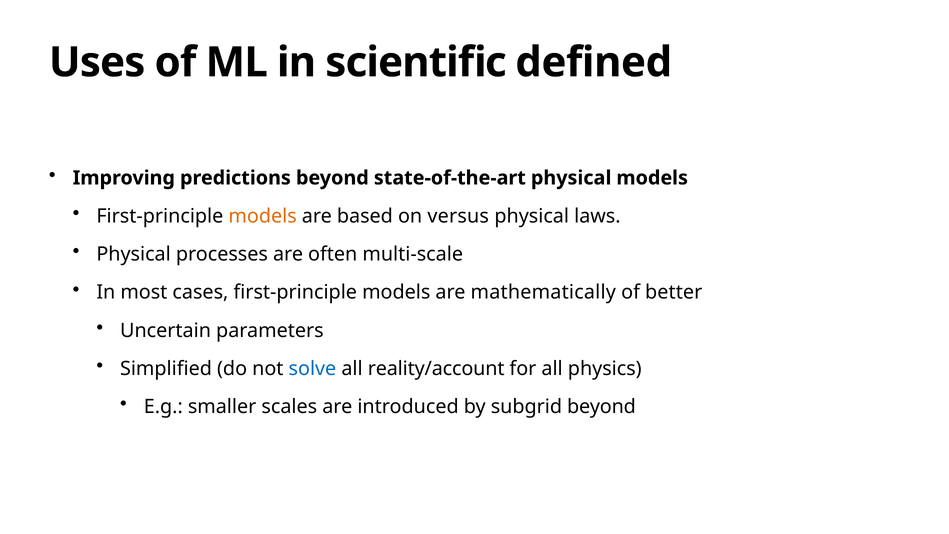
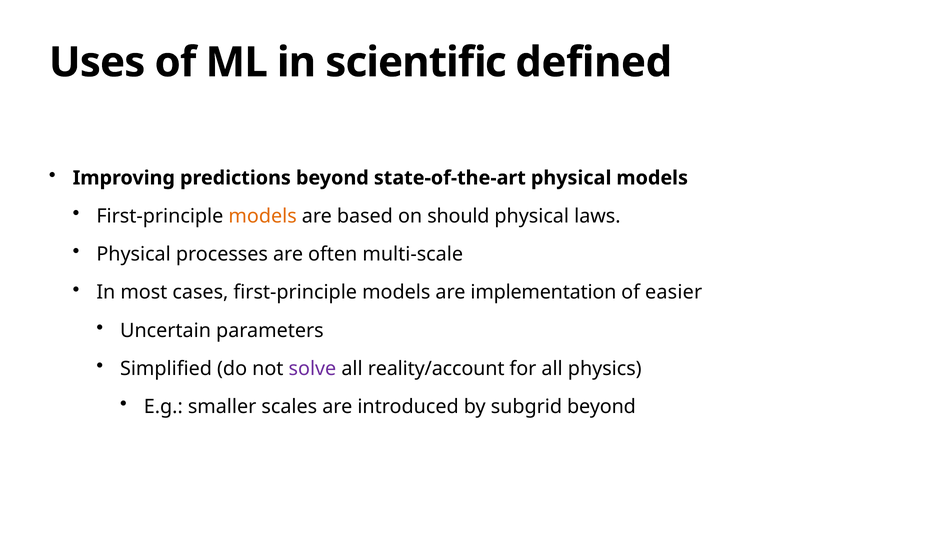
versus: versus -> should (458, 216)
mathematically: mathematically -> implementation (543, 292)
better: better -> easier (674, 292)
solve colour: blue -> purple (312, 369)
